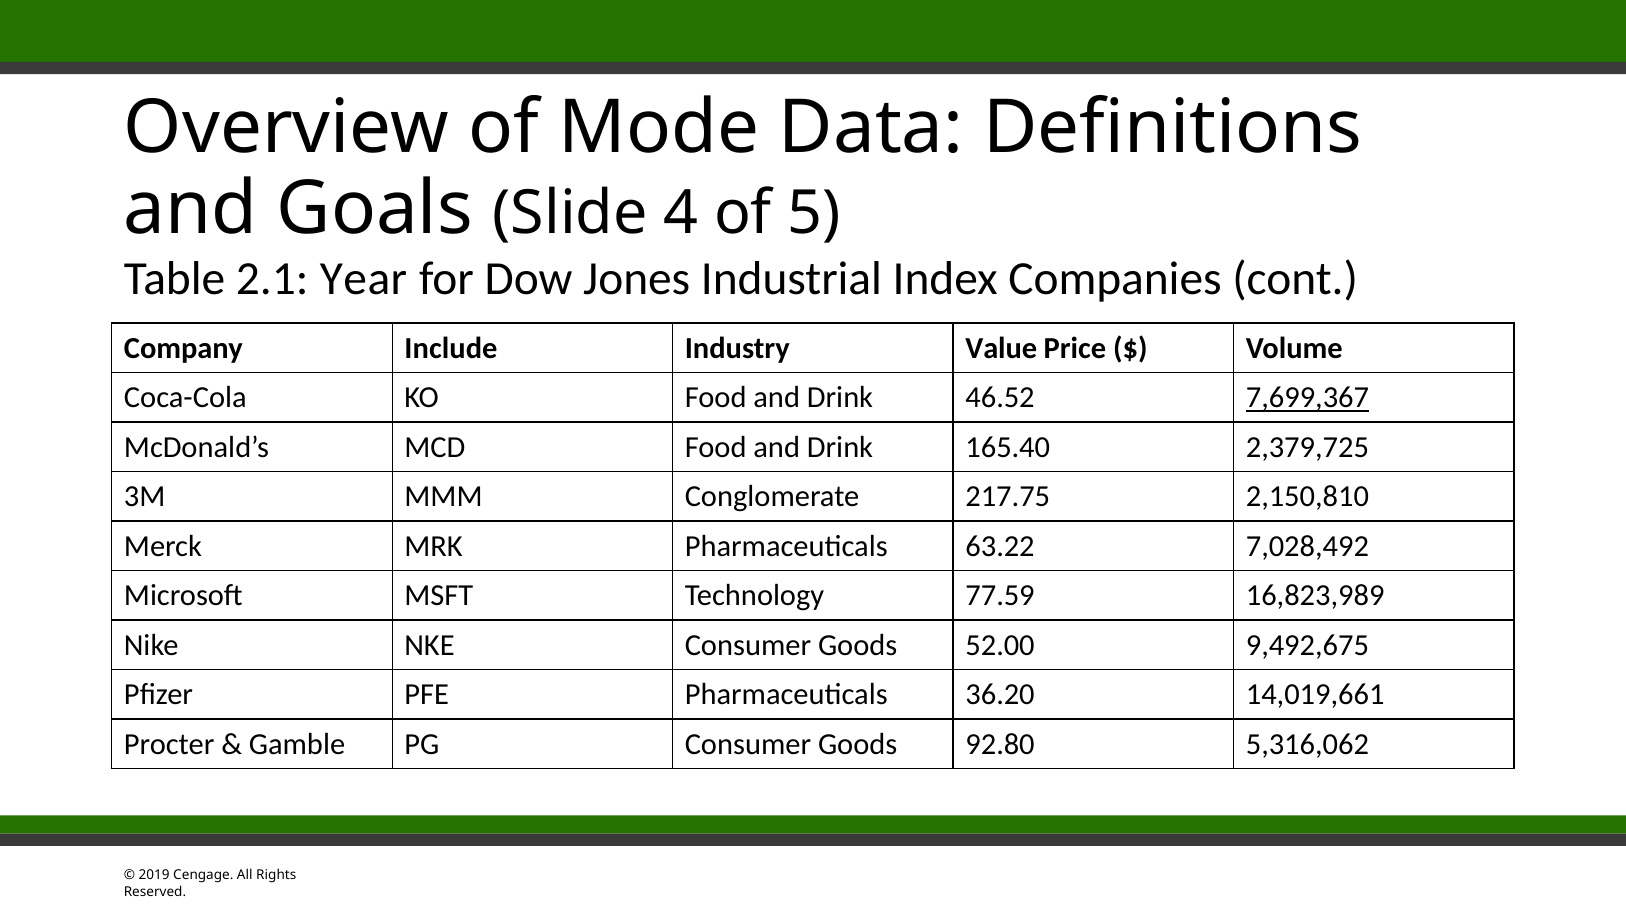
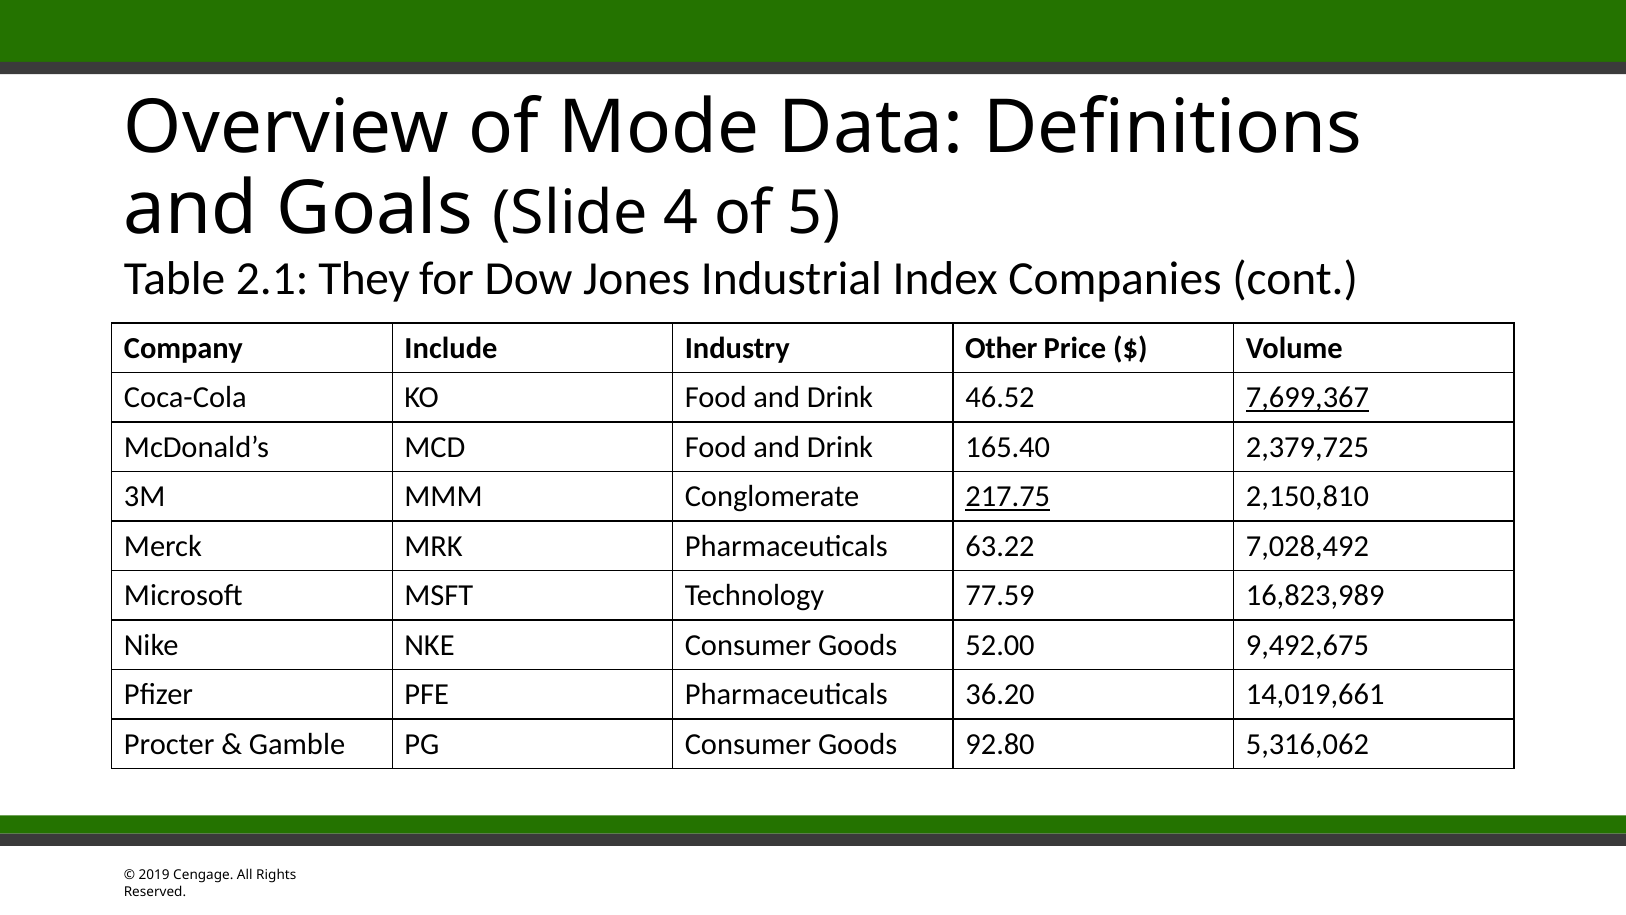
Year: Year -> They (364, 279)
Value: Value -> Other (1001, 348)
217.75 underline: none -> present (1008, 496)
